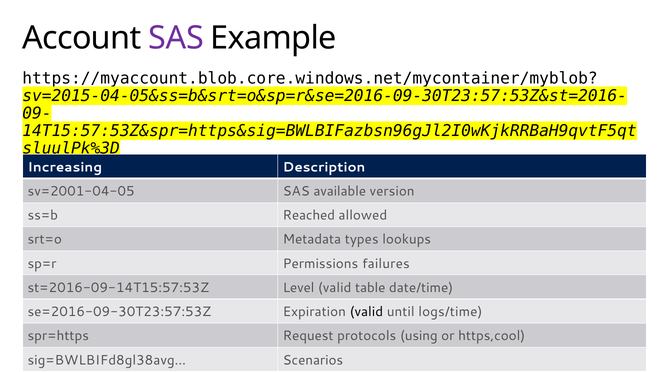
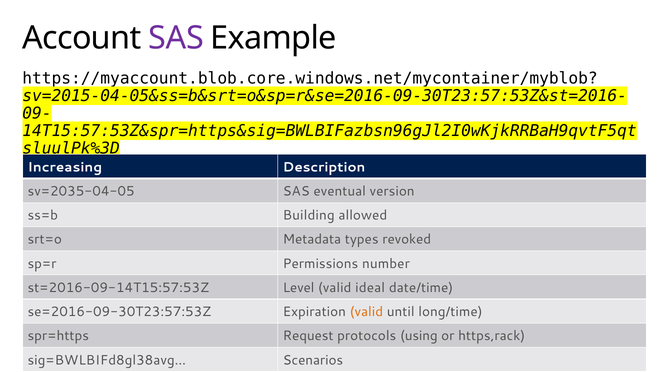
sv=2001-04-05: sv=2001-04-05 -> sv=2035-04-05 (81, 191)
available: available -> eventual (340, 191)
Reached: Reached -> Building (309, 215)
lookups: lookups -> revoked (407, 239)
failures: failures -> number (386, 263)
table: table -> ideal (370, 288)
valid colour: black -> orange (366, 312)
logs/time: logs/time -> long/time (450, 312)
https,cool: https,cool -> https,rack (492, 336)
